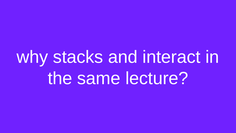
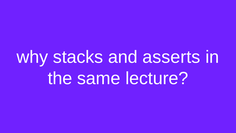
interact: interact -> asserts (171, 57)
